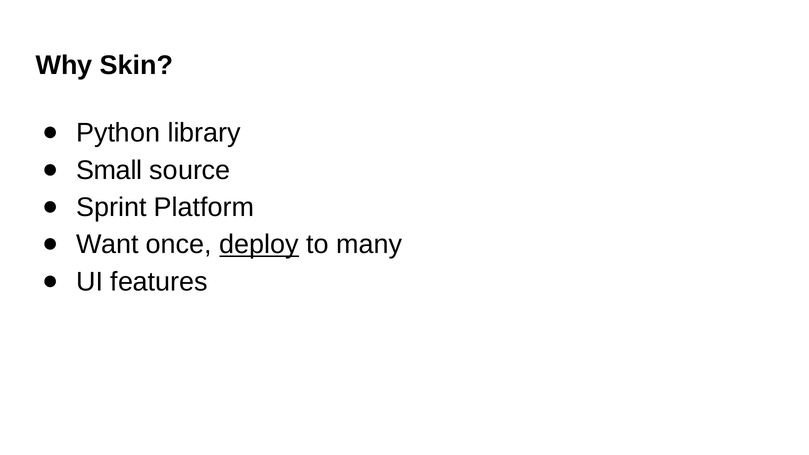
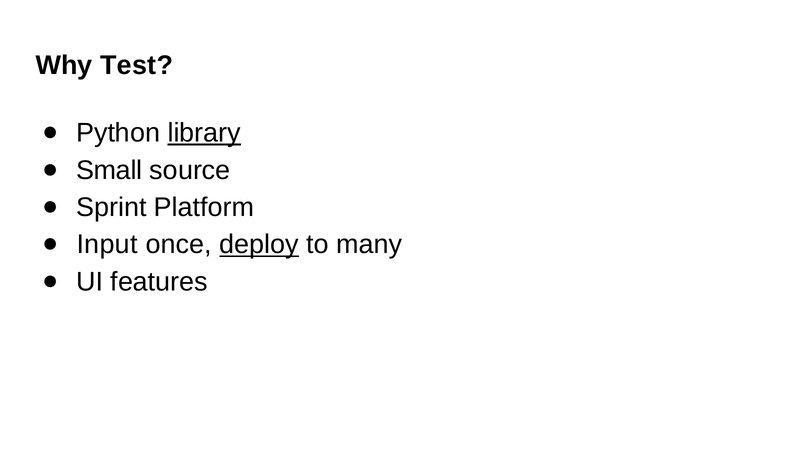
Skin: Skin -> Test (137, 66)
library underline: none -> present (204, 133)
Want: Want -> Input (107, 245)
